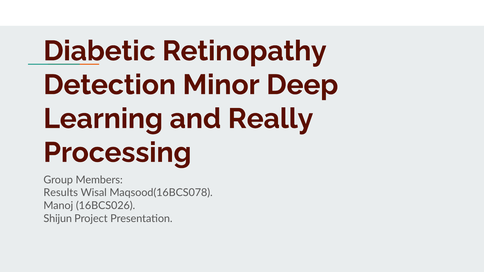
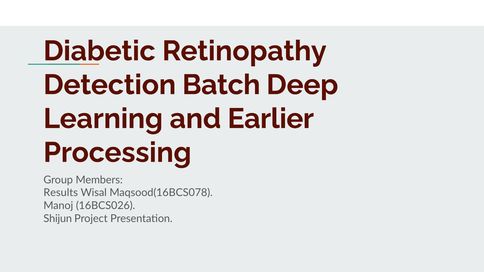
Minor: Minor -> Batch (221, 85)
Really: Really -> Earlier (271, 119)
